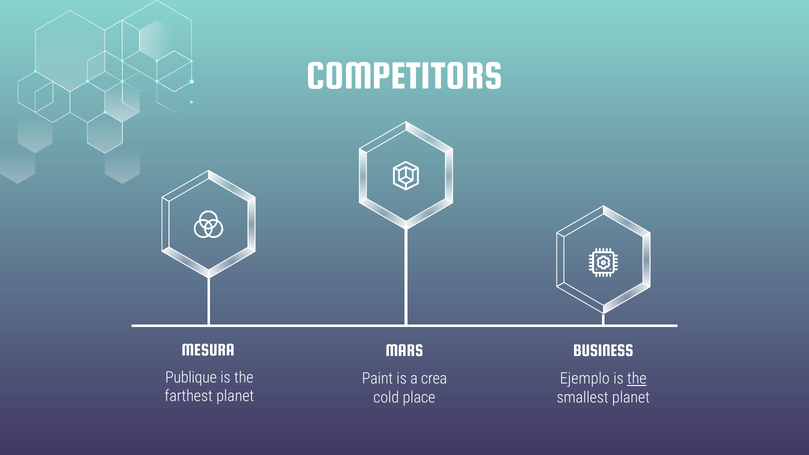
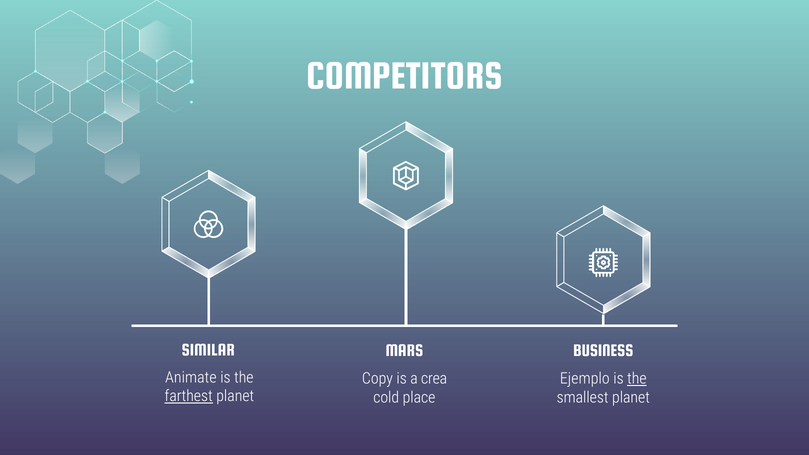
MESURA: MESURA -> SIMILAR (208, 350)
Publique: Publique -> Animate (191, 377)
Paint: Paint -> Copy (377, 379)
farthest underline: none -> present (189, 396)
